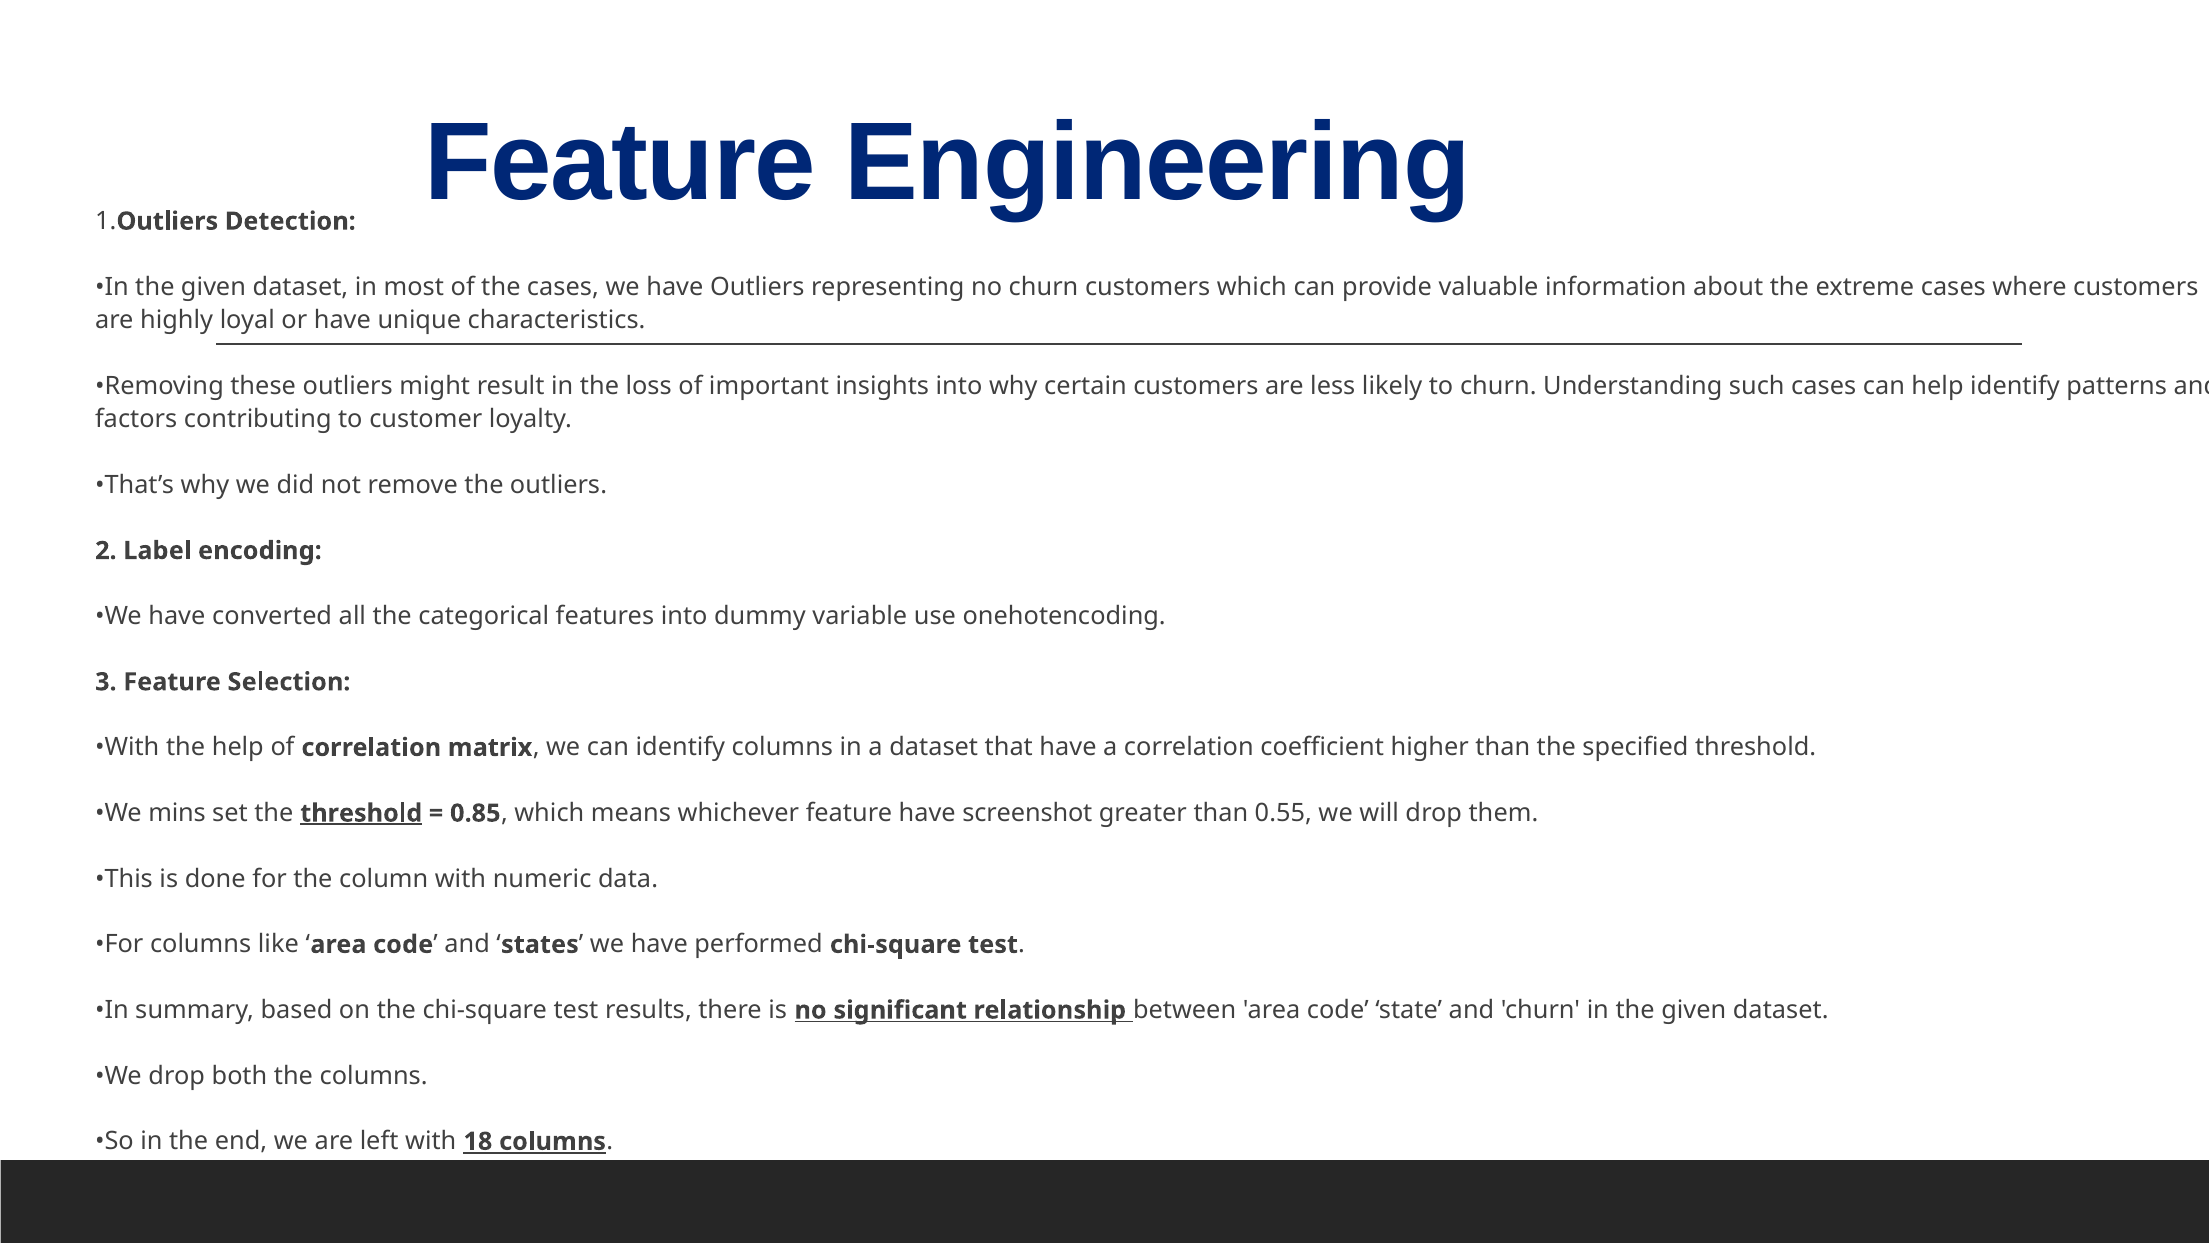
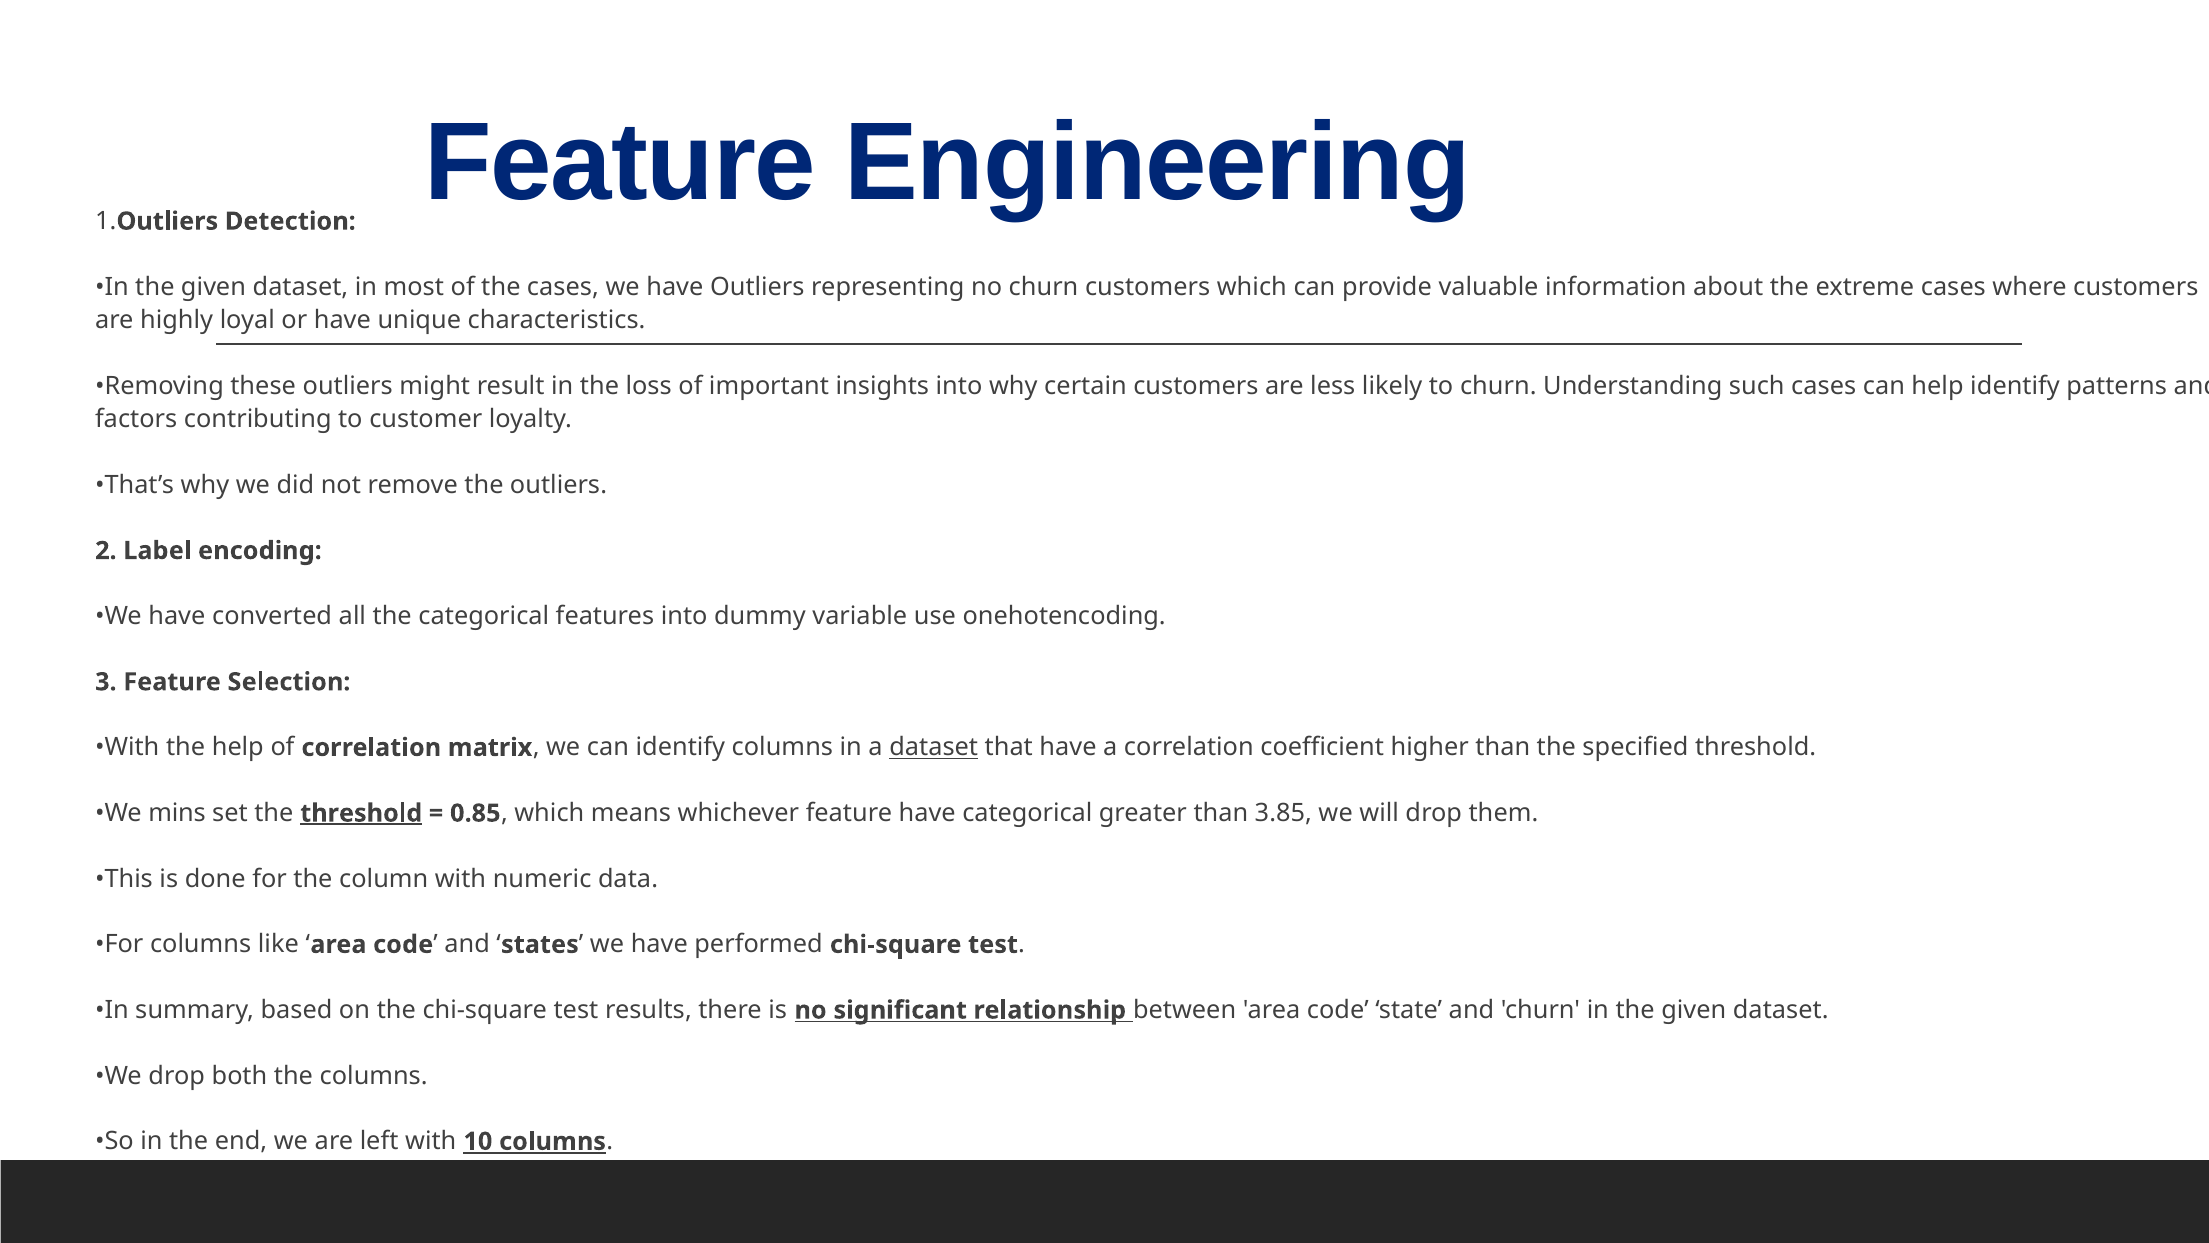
dataset underline: none -> present (934, 747)
have screenshot: screenshot -> categorical (1027, 813)
0.55: 0.55 -> 3.85 (1283, 813)
18: 18 -> 10 (478, 1141)
